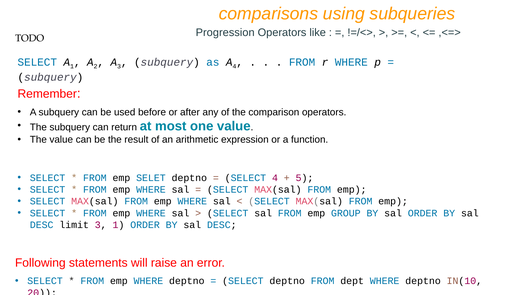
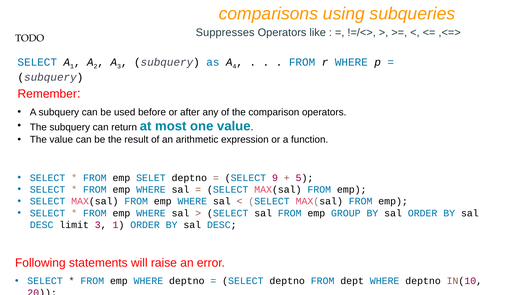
Progression: Progression -> Suppresses (225, 33)
SELECT 4: 4 -> 9 (275, 178)
